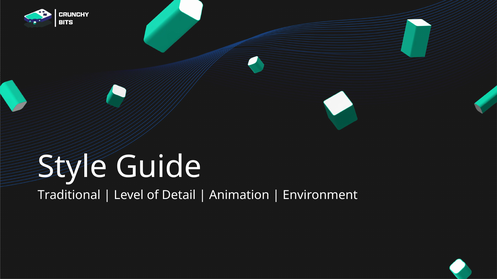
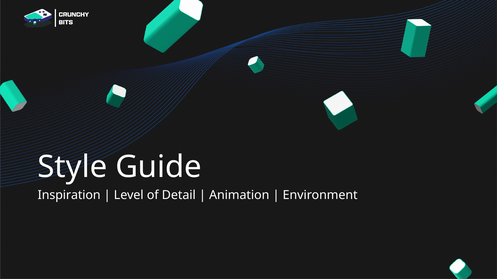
Traditional: Traditional -> Inspiration (69, 196)
